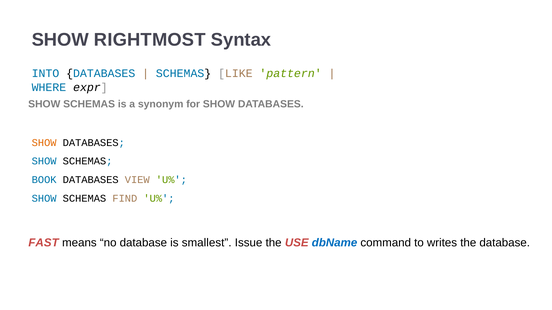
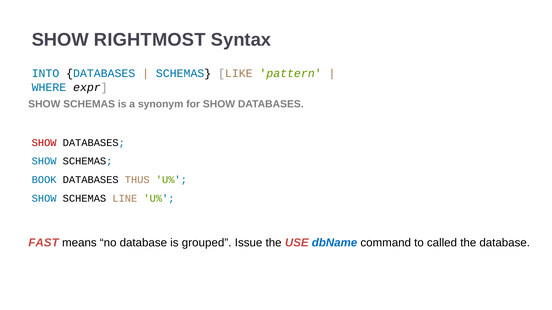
SHOW colour: orange -> red (44, 143)
VIEW: VIEW -> THUS (137, 180)
FIND: FIND -> LINE (125, 199)
smallest: smallest -> grouped (207, 243)
writes: writes -> called (442, 243)
